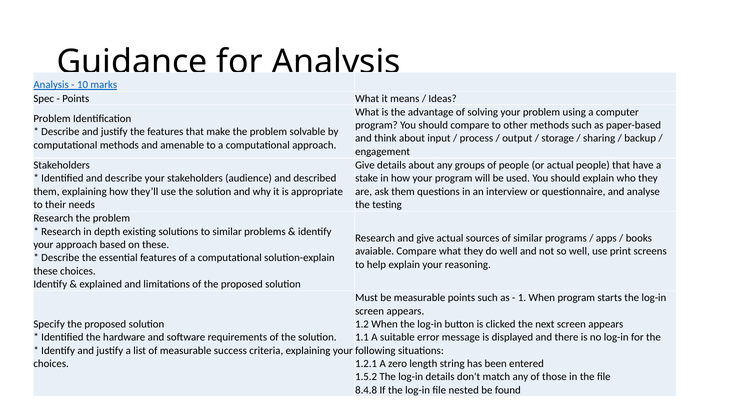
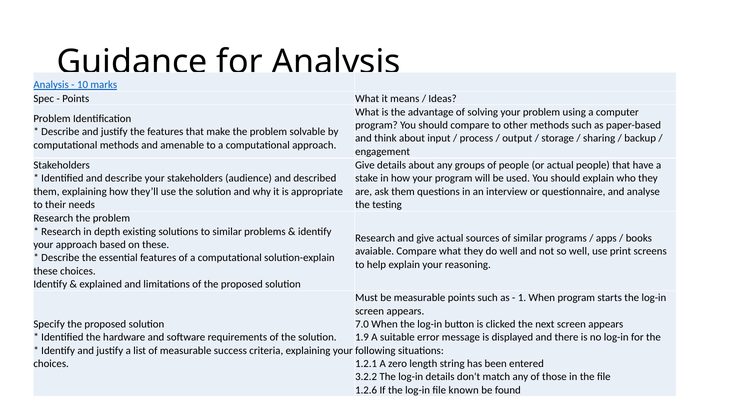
1.2: 1.2 -> 7.0 (362, 324)
1.1: 1.1 -> 1.9 (362, 338)
1.5.2: 1.5.2 -> 3.2.2 (366, 377)
8.4.8: 8.4.8 -> 1.2.6 (366, 390)
nested: nested -> known (464, 390)
